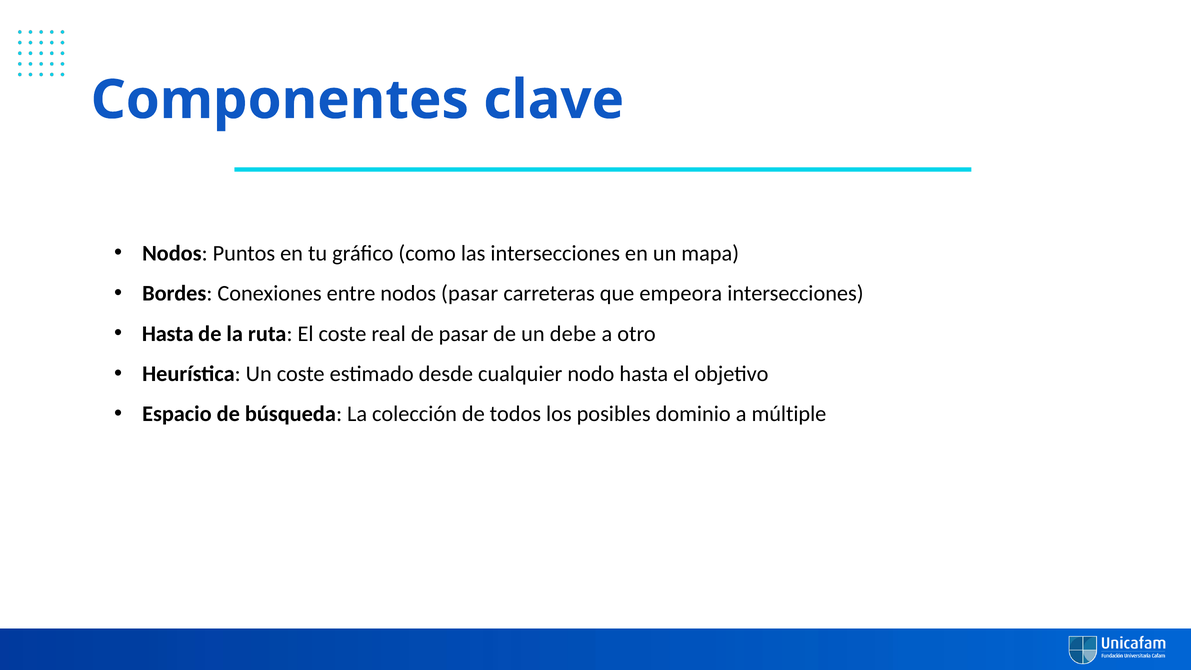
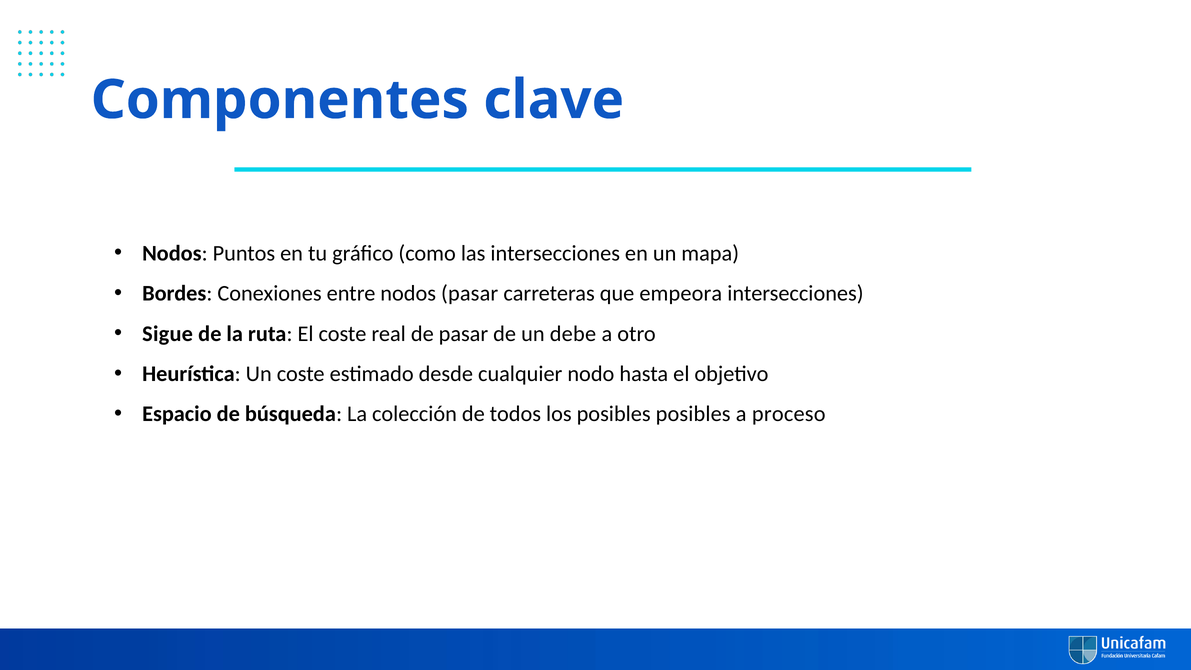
Hasta: Hasta -> Sigue (168, 334)
posibles dominio: dominio -> posibles (693, 414)
múltiple: múltiple -> proceso (789, 414)
